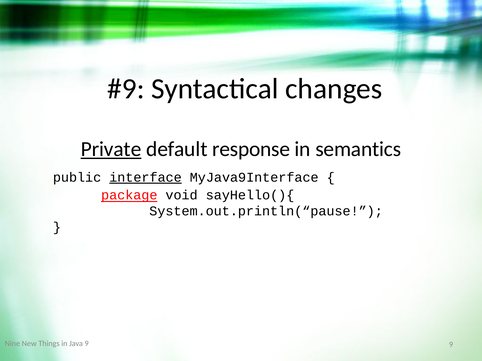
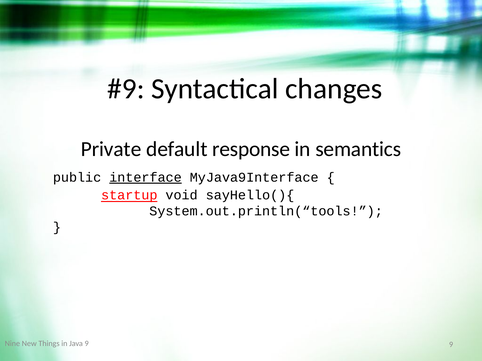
Private underline: present -> none (111, 149)
package: package -> startup (129, 195)
System.out.println(“pause: System.out.println(“pause -> System.out.println(“tools (266, 211)
